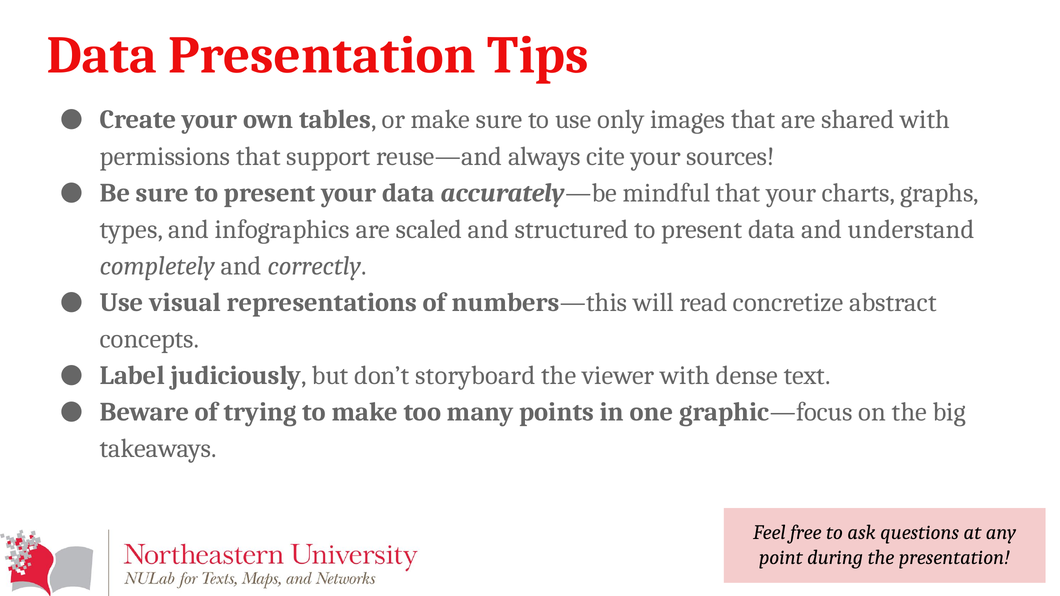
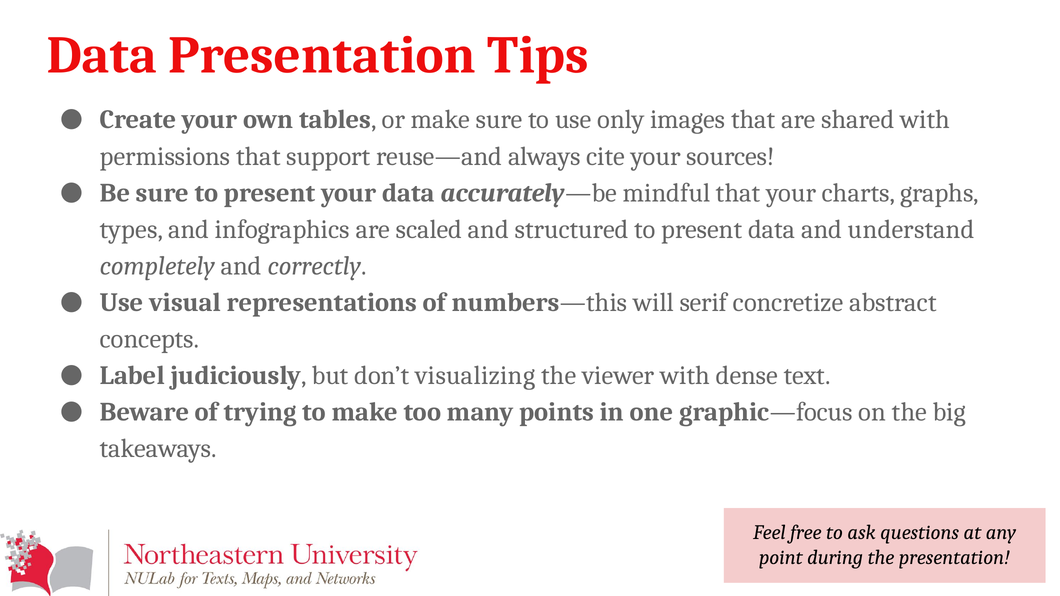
read: read -> serif (703, 303)
storyboard: storyboard -> visualizing (475, 376)
